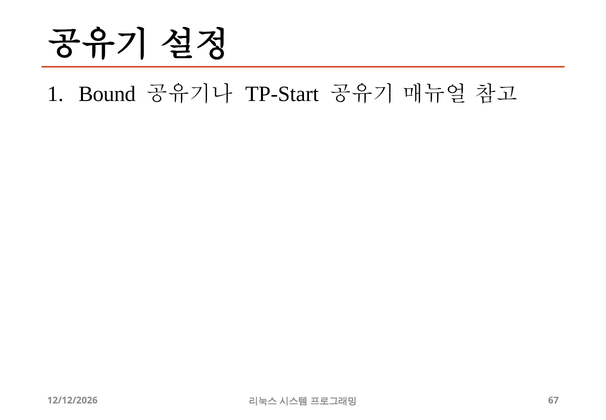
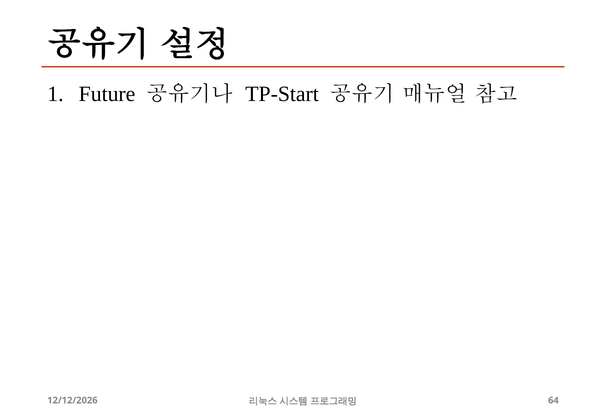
Bound: Bound -> Future (107, 94)
67: 67 -> 64 (553, 400)
